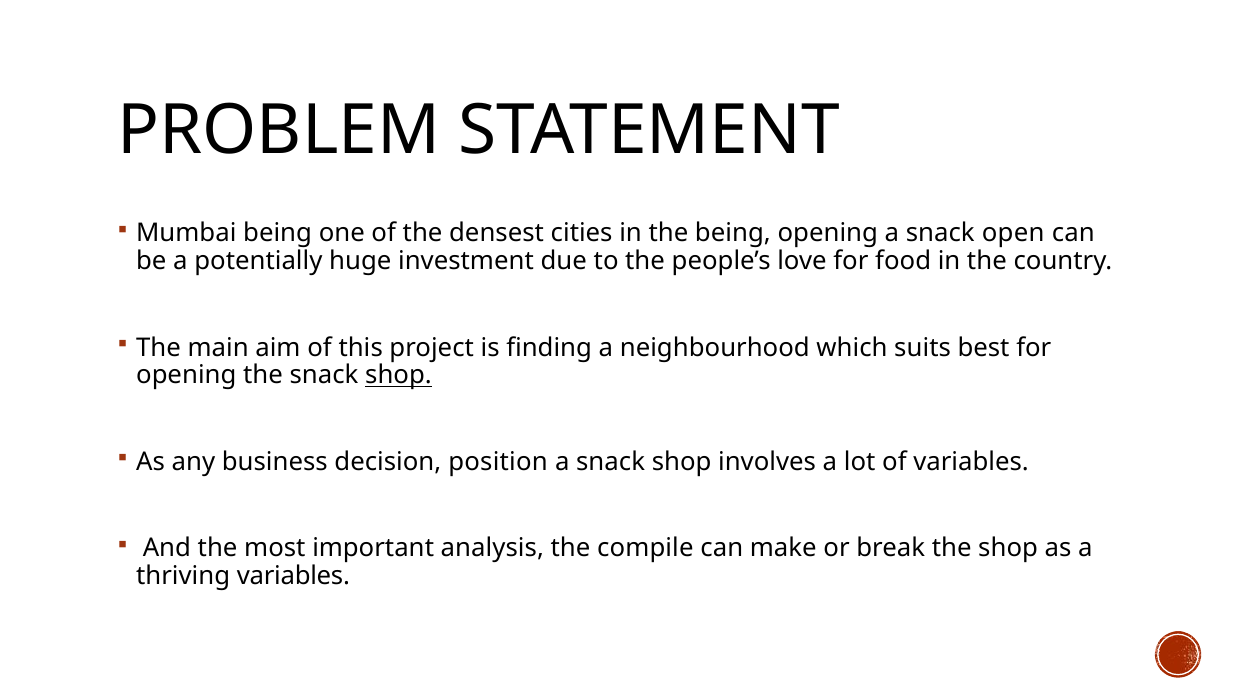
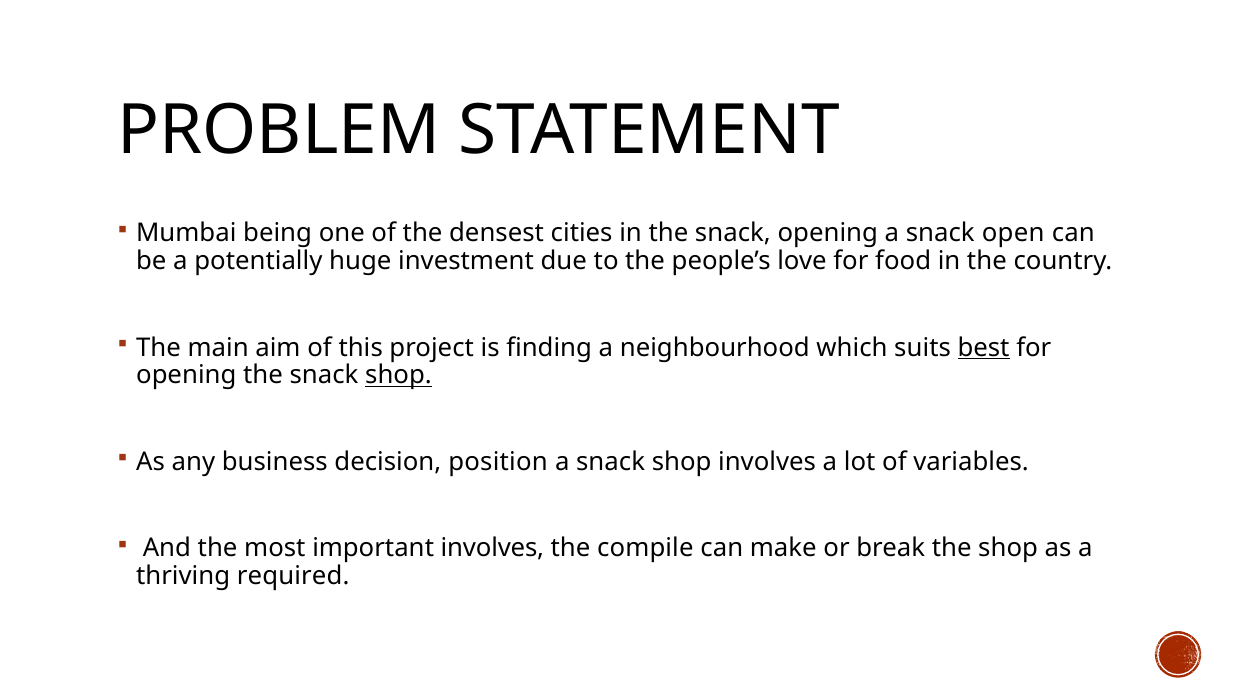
in the being: being -> snack (733, 233)
best underline: none -> present (984, 347)
important analysis: analysis -> involves (492, 548)
thriving variables: variables -> required (293, 576)
